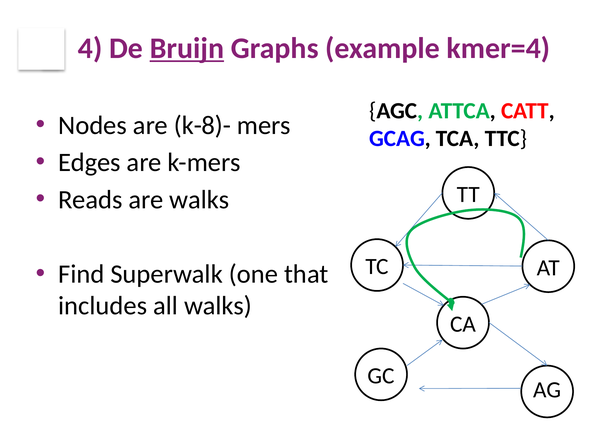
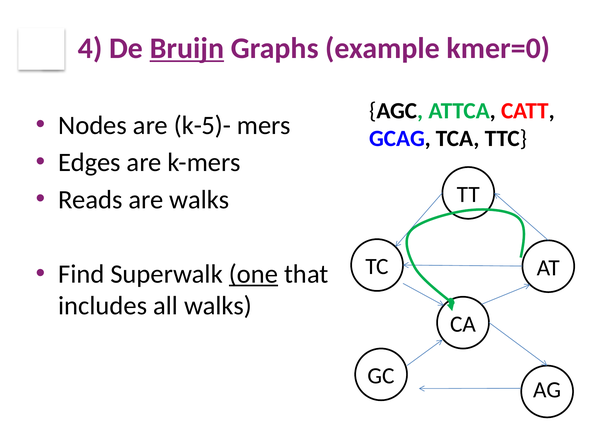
kmer=4: kmer=4 -> kmer=0 (498, 48)
k-8)-: k-8)- -> k-5)- (202, 125)
one underline: none -> present (253, 274)
